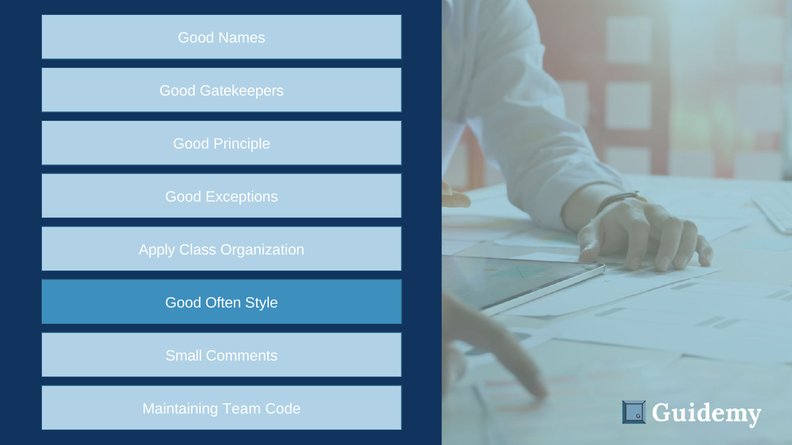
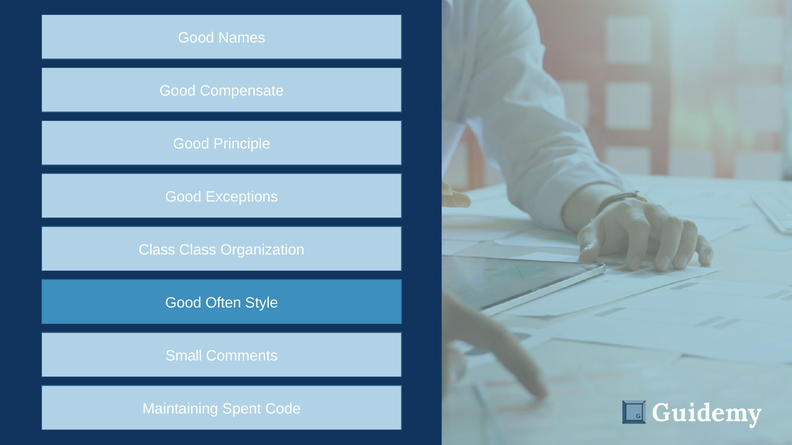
Gatekeepers: Gatekeepers -> Compensate (242, 91)
Apply: Apply -> Class (157, 250)
Team: Team -> Spent (242, 409)
